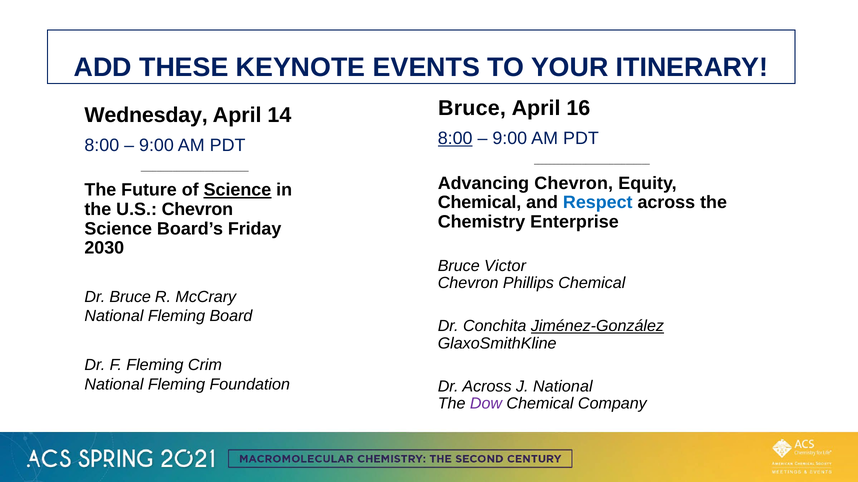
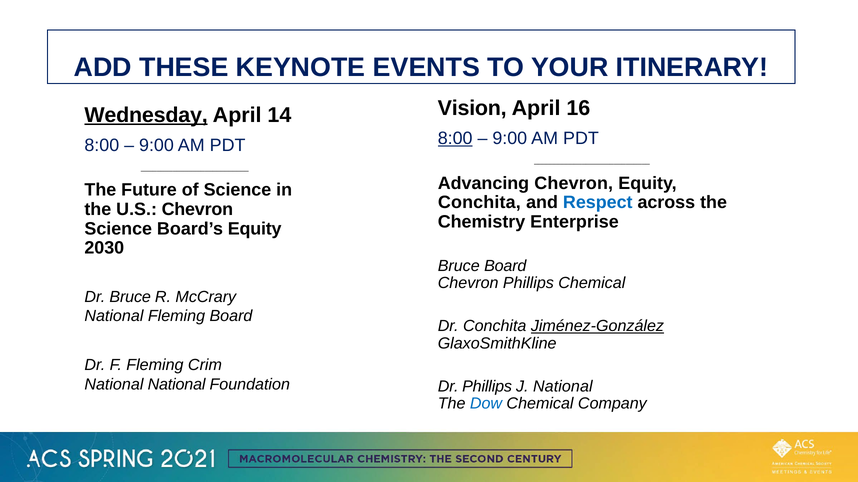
Bruce: Bruce -> Vision (472, 108)
Wednesday underline: none -> present (146, 115)
Science underline: present -> none (237, 190)
Chemical: Chemical -> Conchita (479, 203)
Board’s Friday: Friday -> Equity (255, 229)
Bruce Victor: Victor -> Board (505, 266)
Fleming: Fleming -> National (177, 385)
Dr Across: Across -> Phillips (487, 387)
Dow colour: purple -> blue (486, 404)
